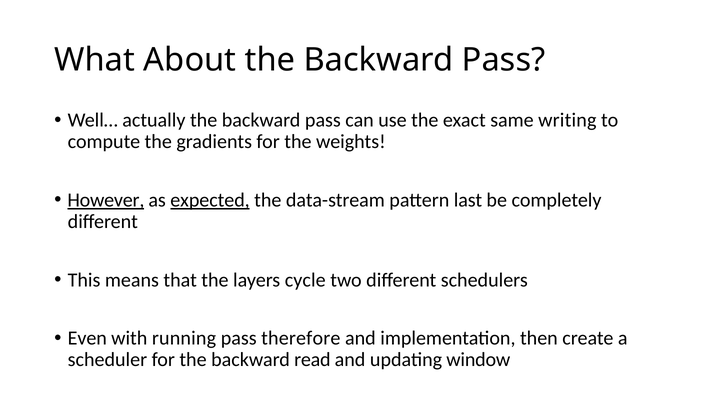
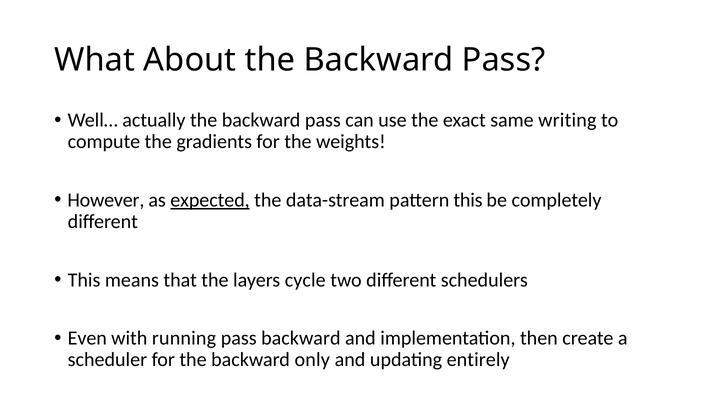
However underline: present -> none (106, 200)
pattern last: last -> this (468, 200)
pass therefore: therefore -> backward (301, 338)
read: read -> only (312, 360)
window: window -> entirely (478, 360)
